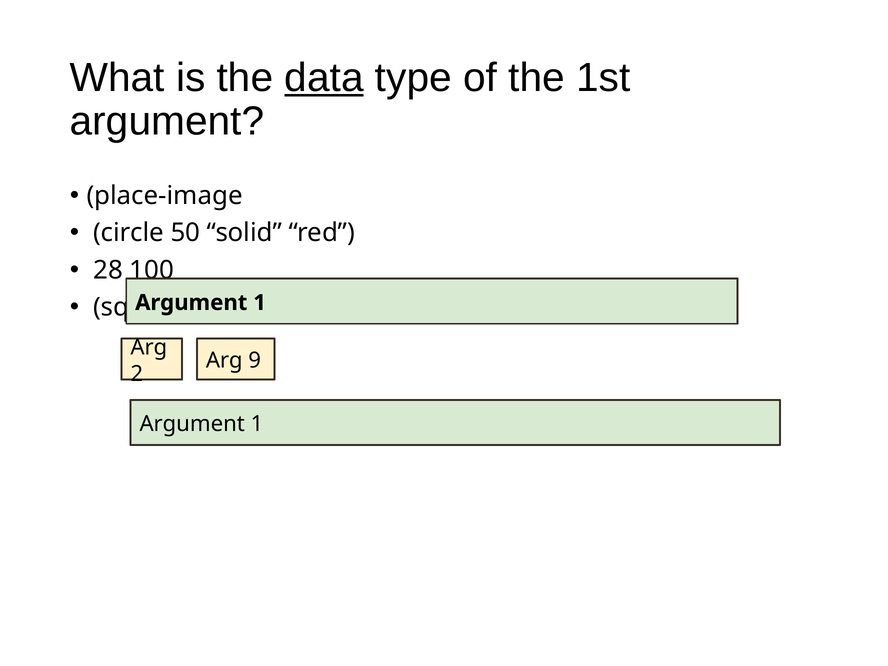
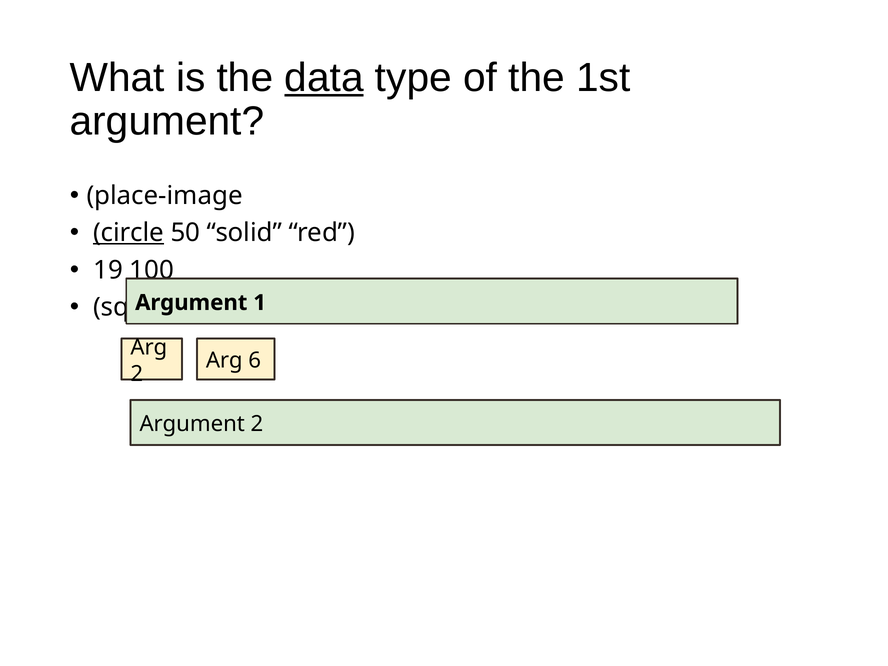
circle underline: none -> present (129, 233)
28: 28 -> 19 (108, 270)
9: 9 -> 6 (255, 361)
1: 1 -> 2 (257, 424)
